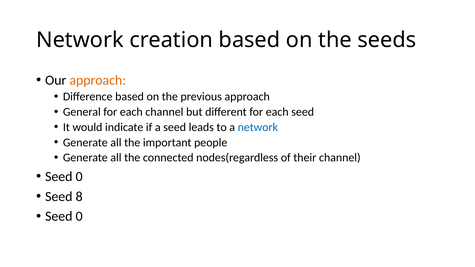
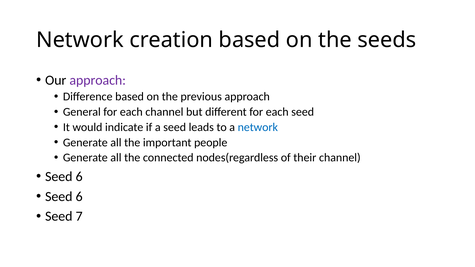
approach colour: orange -> purple (98, 80)
0: 0 -> 6 (79, 177)
8: 8 -> 6 (79, 197)
0: 0 -> 7 (79, 216)
